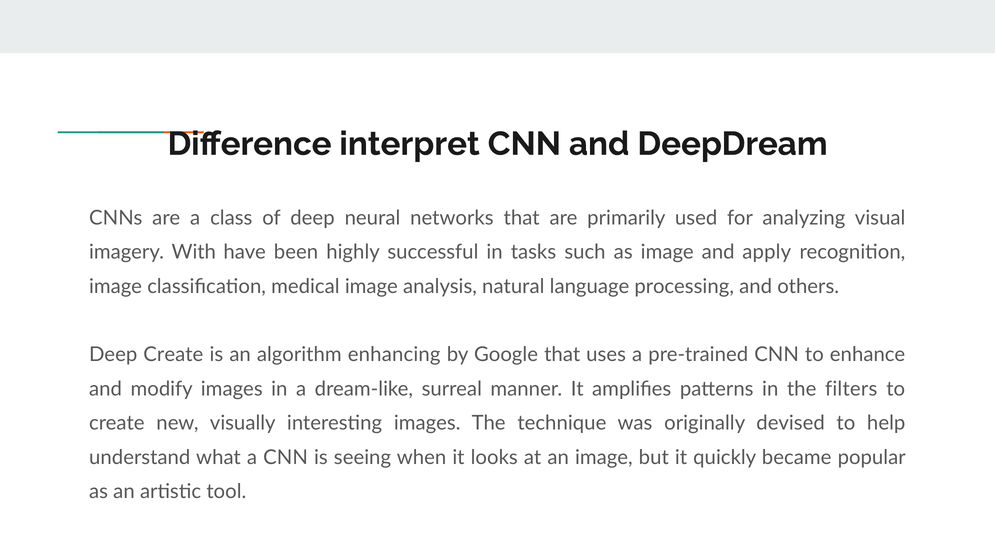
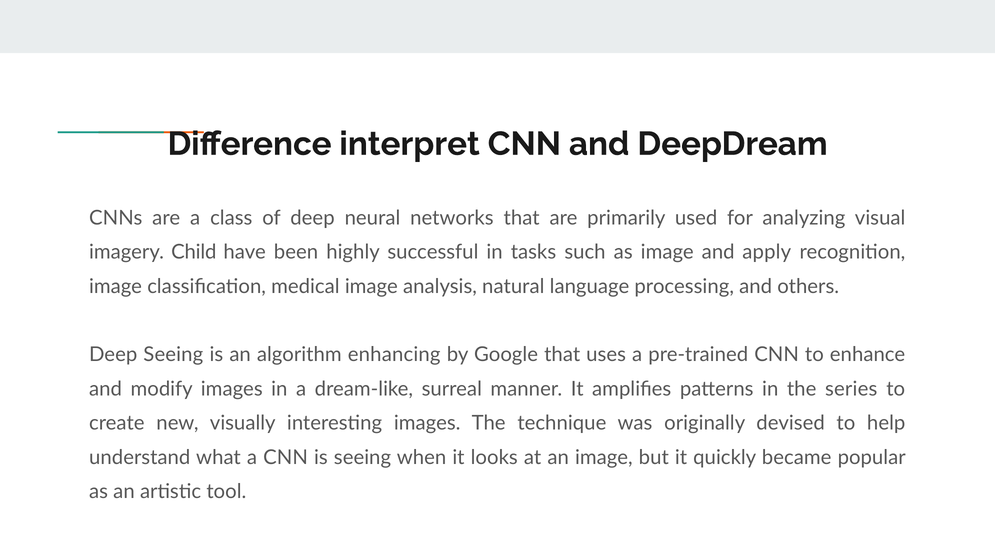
With: With -> Child (194, 252)
Deep Create: Create -> Seeing (173, 355)
filters: filters -> series (851, 389)
